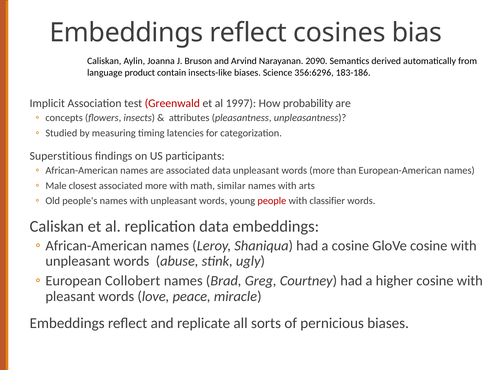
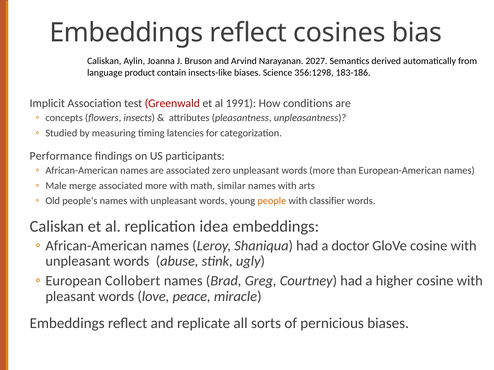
2090: 2090 -> 2027 (316, 61)
356:6296: 356:6296 -> 356:1298 (314, 73)
1997: 1997 -> 1991 (241, 103)
probability: probability -> conditions (308, 103)
Superstitious: Superstitious -> Performance (61, 156)
associated data: data -> zero (221, 171)
closest: closest -> merge (83, 186)
people colour: red -> orange (272, 201)
replication data: data -> idea (214, 227)
a cosine: cosine -> doctor (350, 246)
